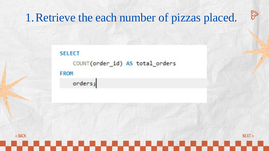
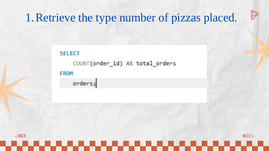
each: each -> type (106, 18)
